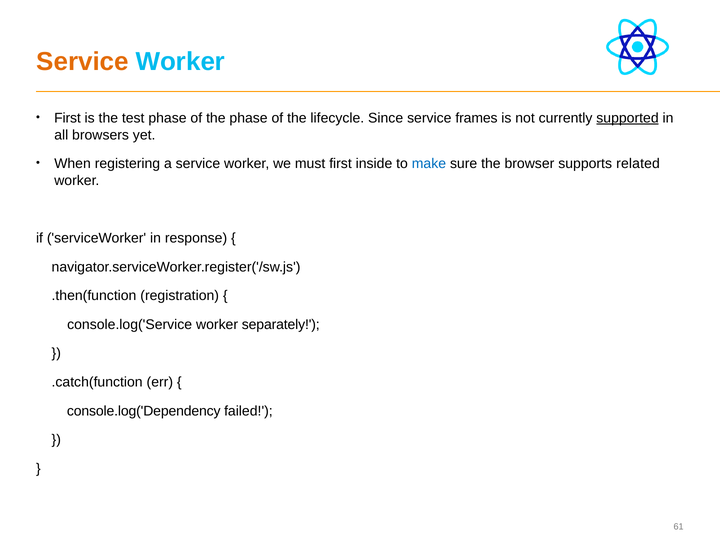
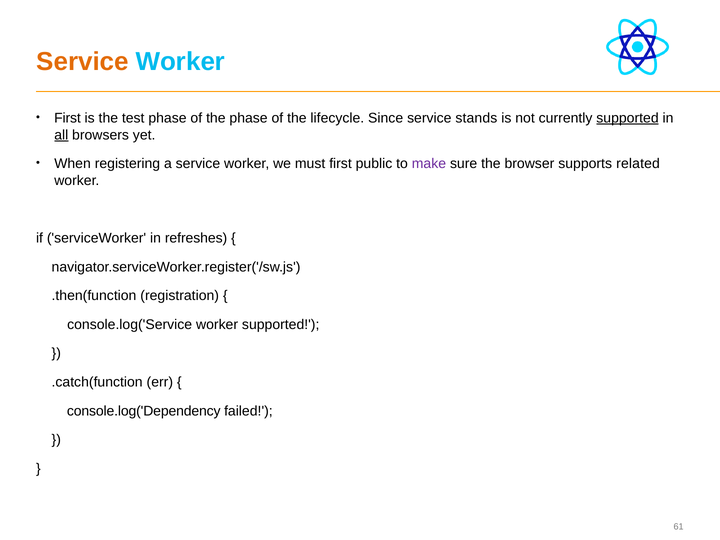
frames: frames -> stands (476, 118)
all underline: none -> present (61, 135)
inside: inside -> public (374, 164)
make colour: blue -> purple (429, 164)
response: response -> refreshes (196, 238)
worker separately: separately -> supported (281, 325)
